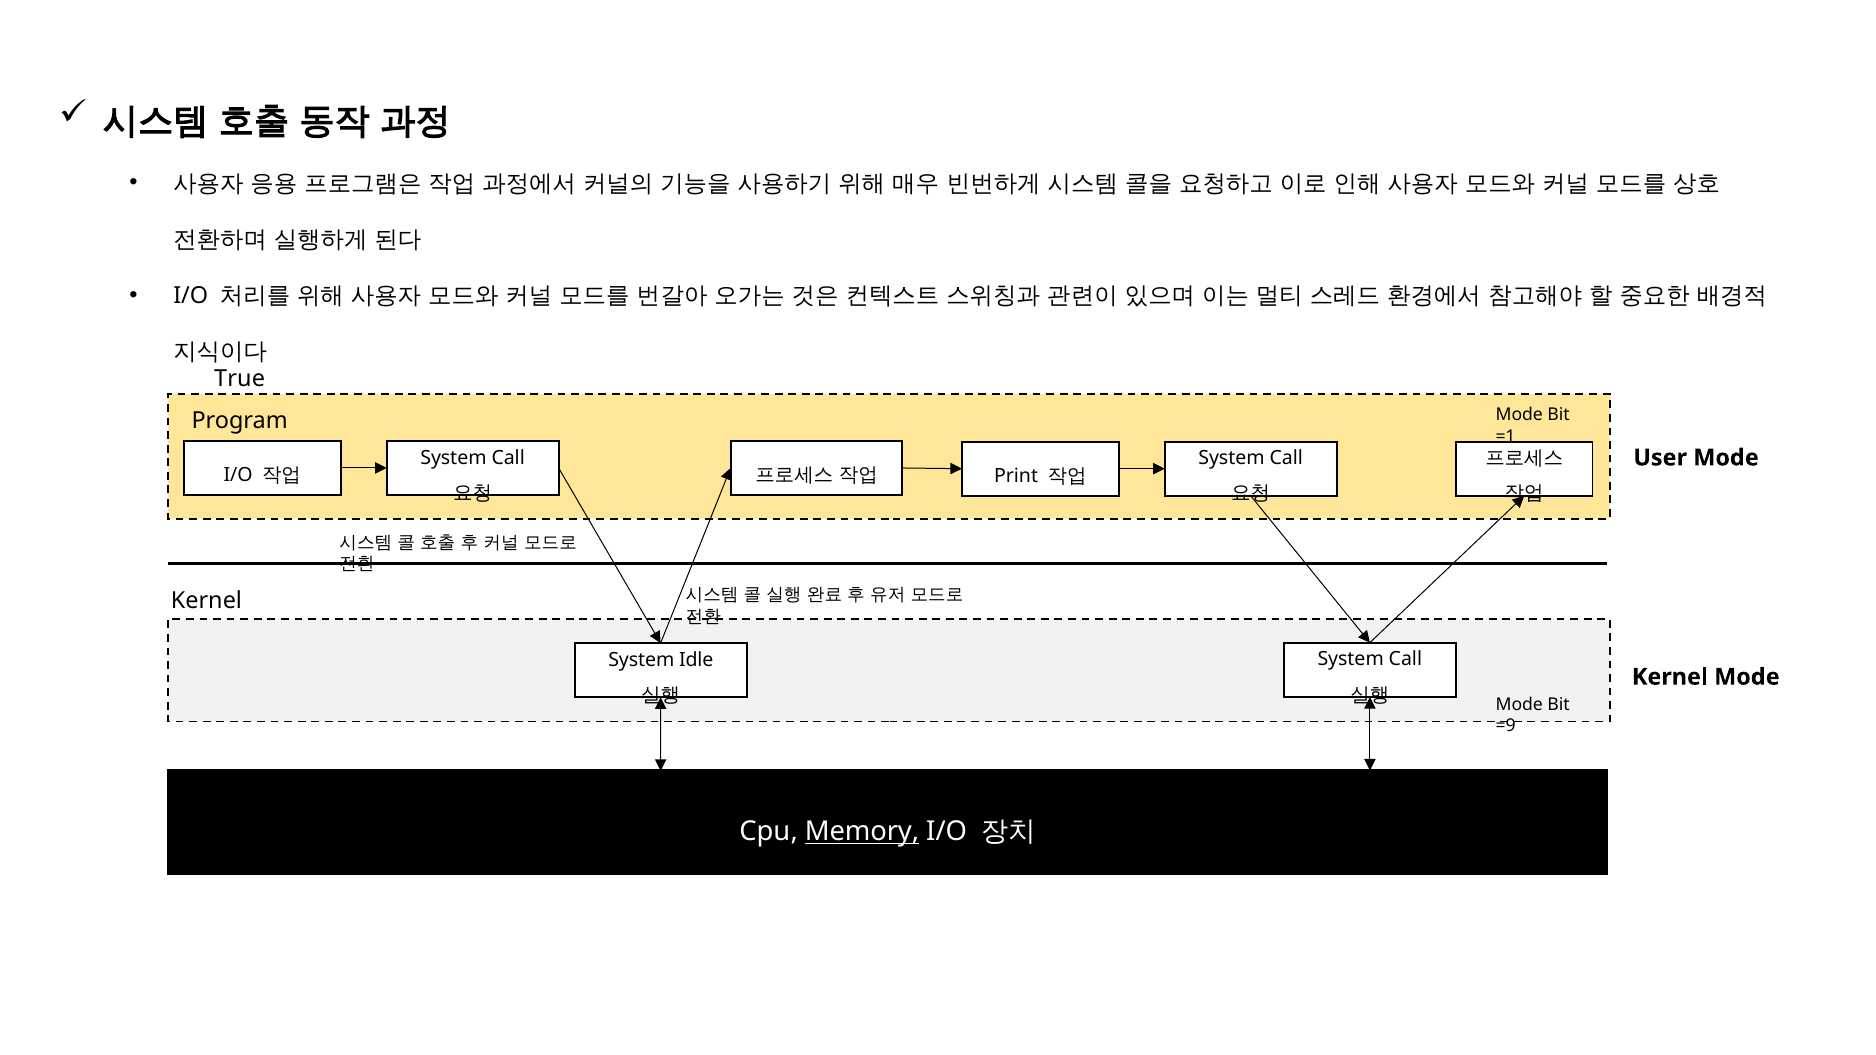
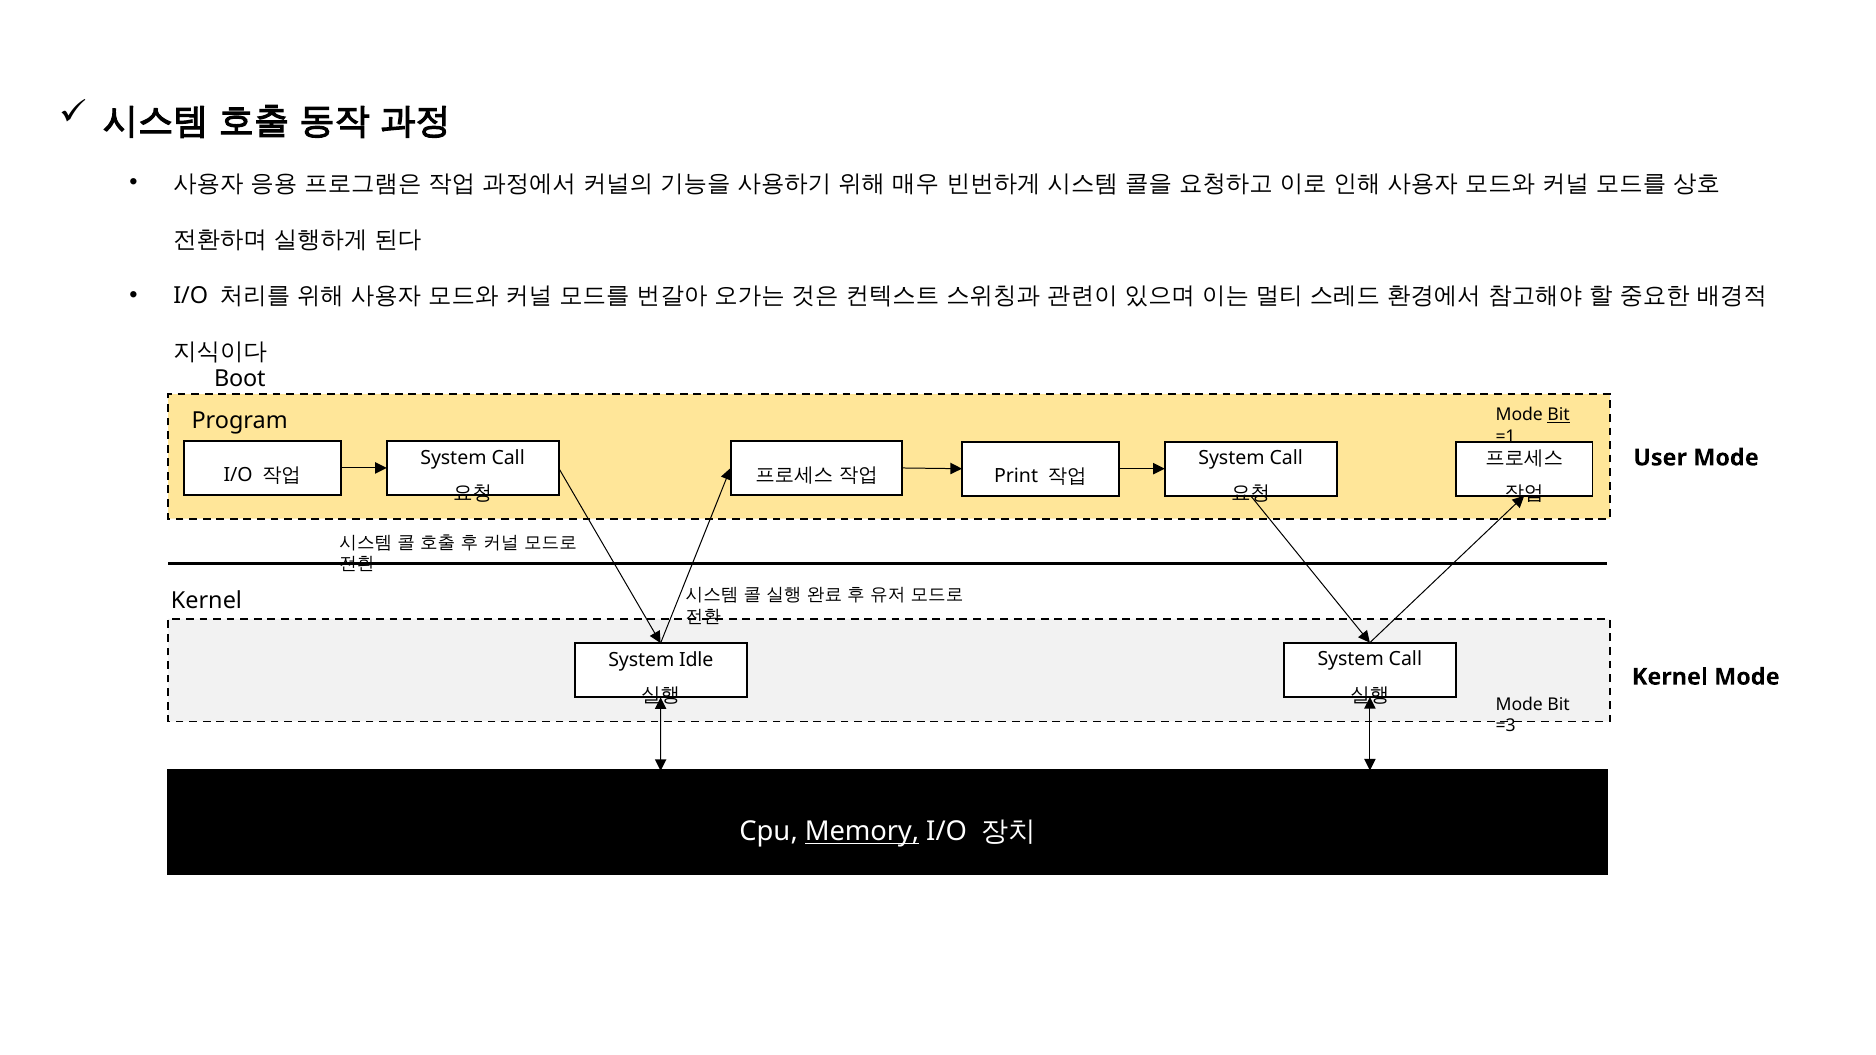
True: True -> Boot (240, 379)
Bit underline: none -> present (1559, 415)
=9: =9 -> =3 (1506, 726)
